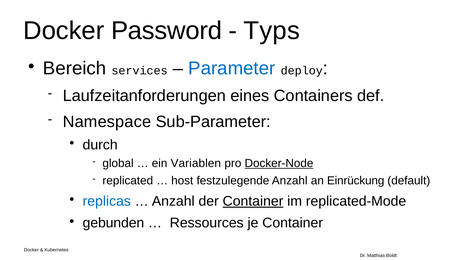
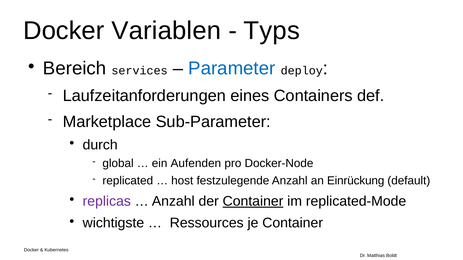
Password: Password -> Variablen (166, 31)
Namespace: Namespace -> Marketplace (107, 122)
Variablen: Variablen -> Aufenden (196, 164)
Docker-Node underline: present -> none (279, 164)
replicas colour: blue -> purple (107, 201)
gebunden: gebunden -> wichtigste (113, 223)
